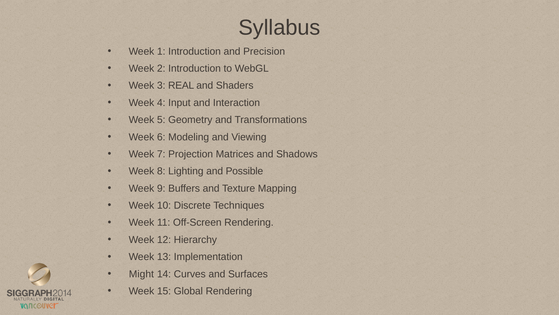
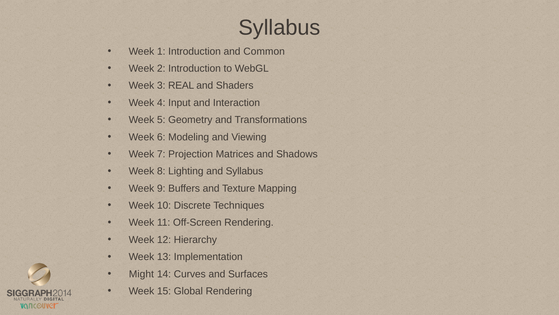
Precision: Precision -> Common (264, 51)
and Possible: Possible -> Syllabus (244, 171)
